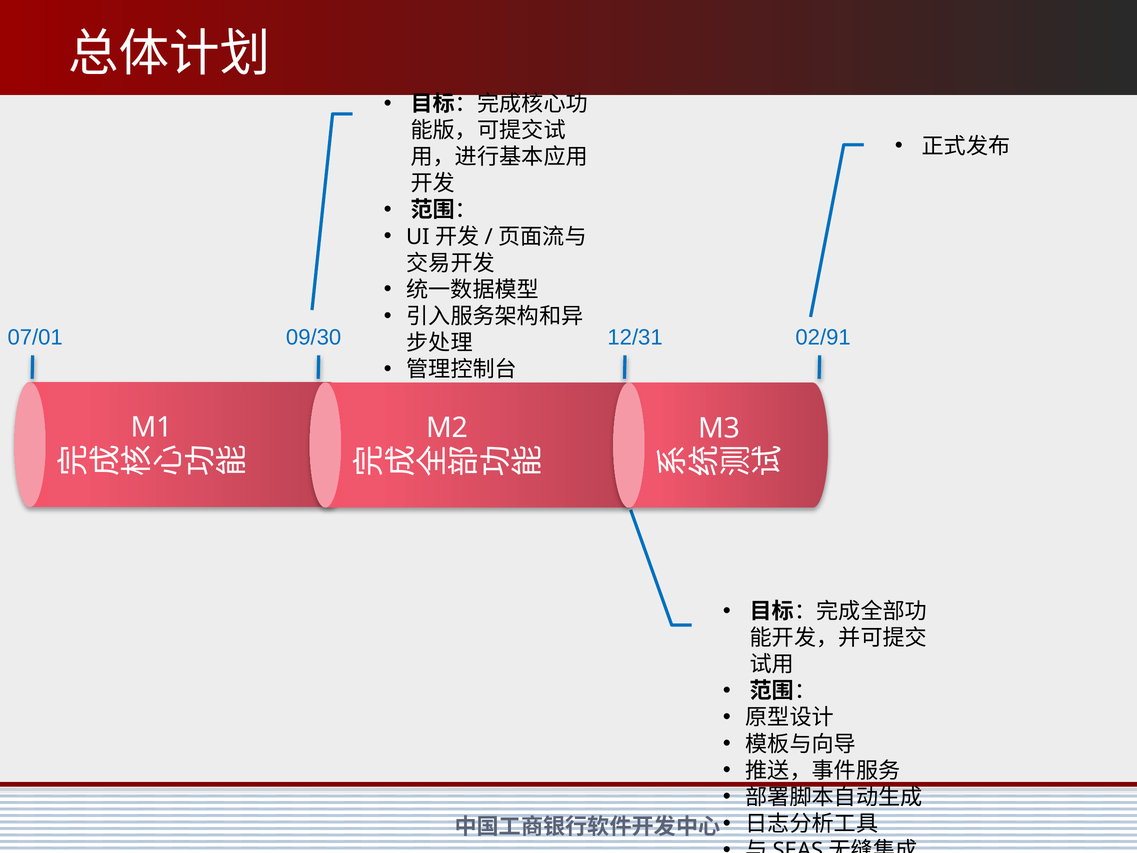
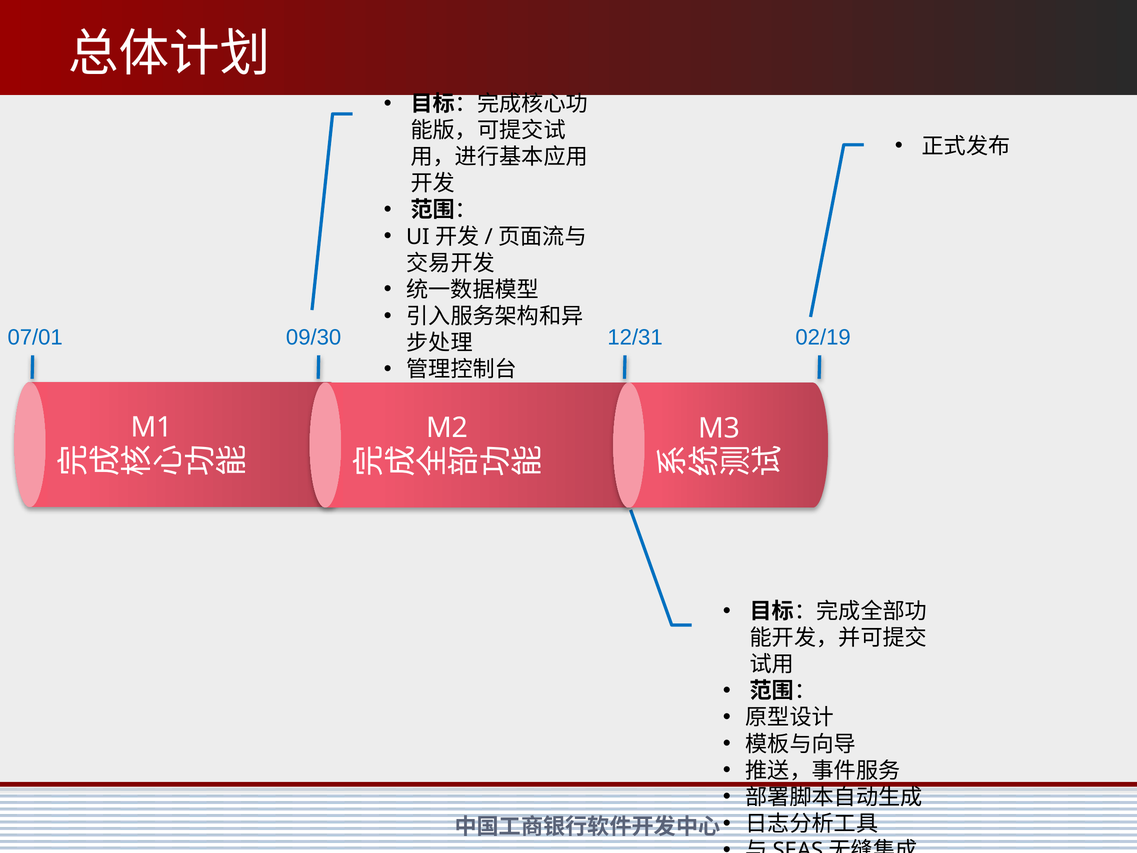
02/91: 02/91 -> 02/19 (823, 337)
